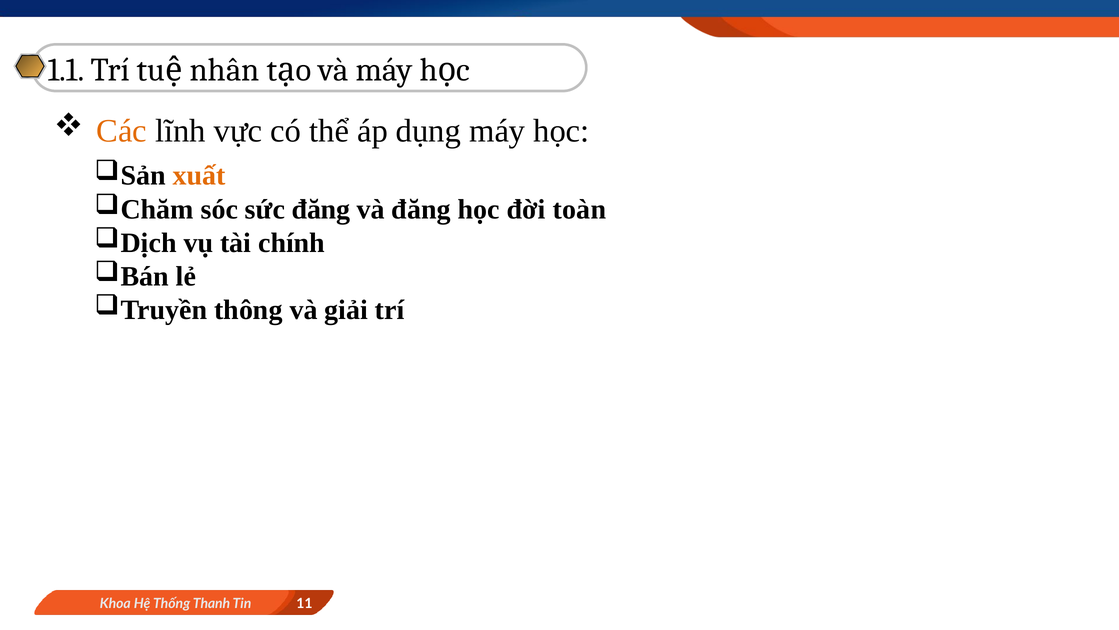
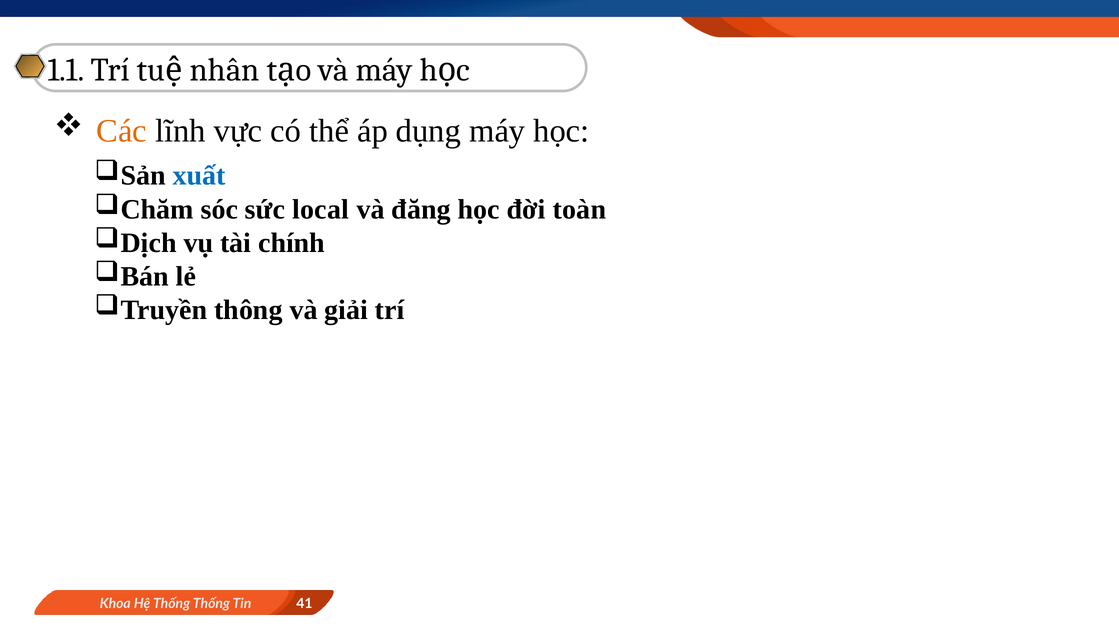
xuất colour: orange -> blue (199, 176)
sức đăng: đăng -> local (321, 209)
Thống Thanh: Thanh -> Thống (211, 603)
11: 11 -> 41 (304, 603)
